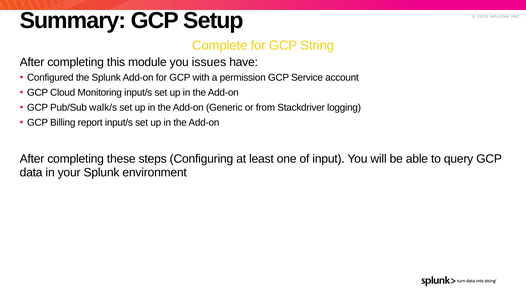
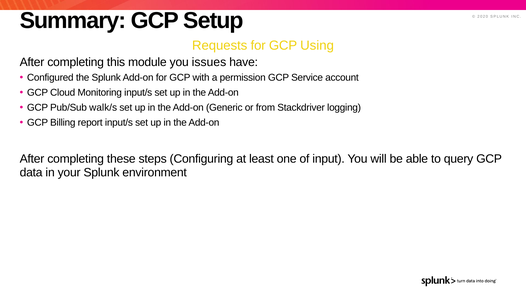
Complete: Complete -> Requests (220, 46)
String: String -> Using (317, 46)
